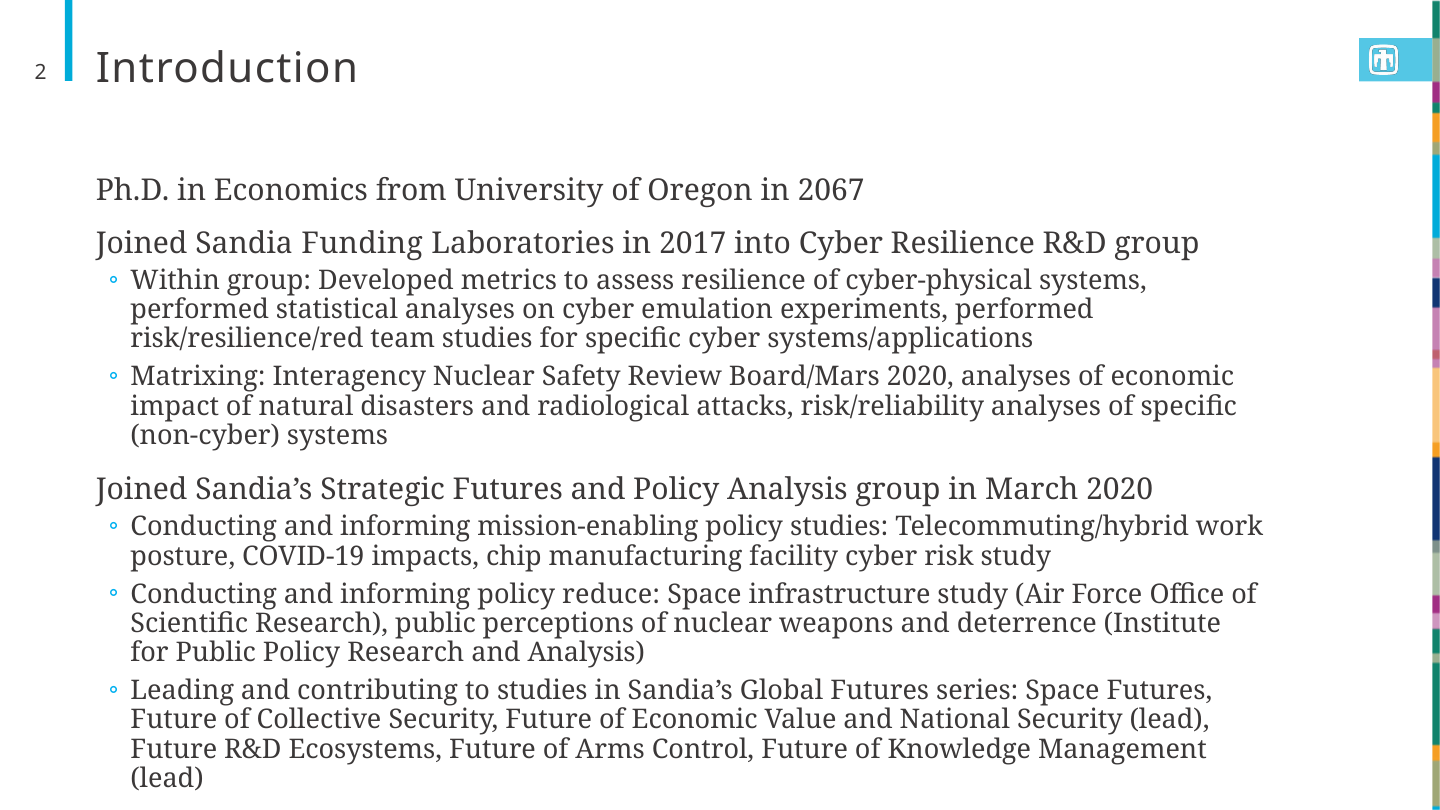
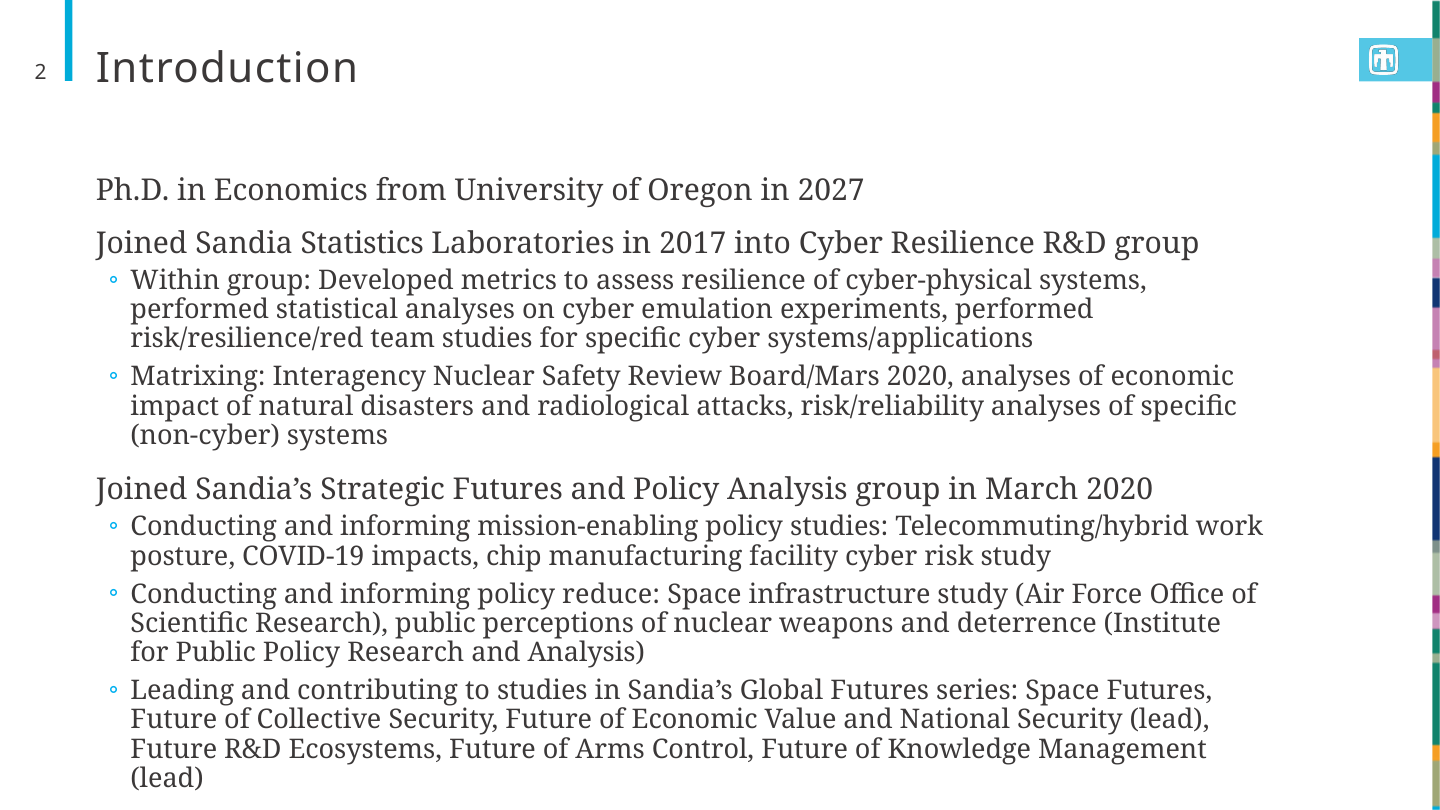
2067: 2067 -> 2027 (831, 190)
Funding: Funding -> Statistics (362, 244)
